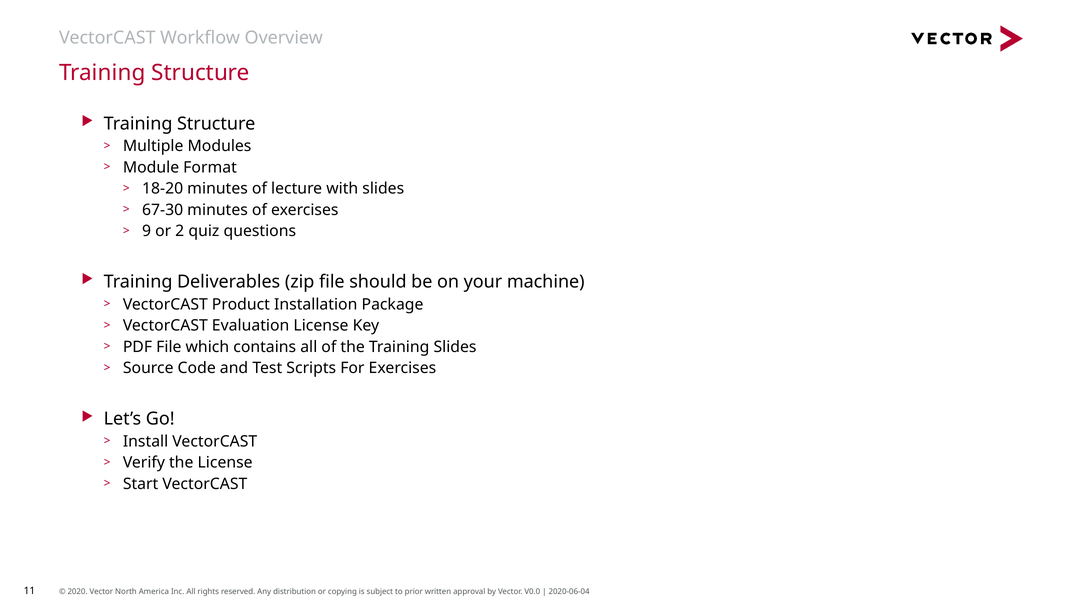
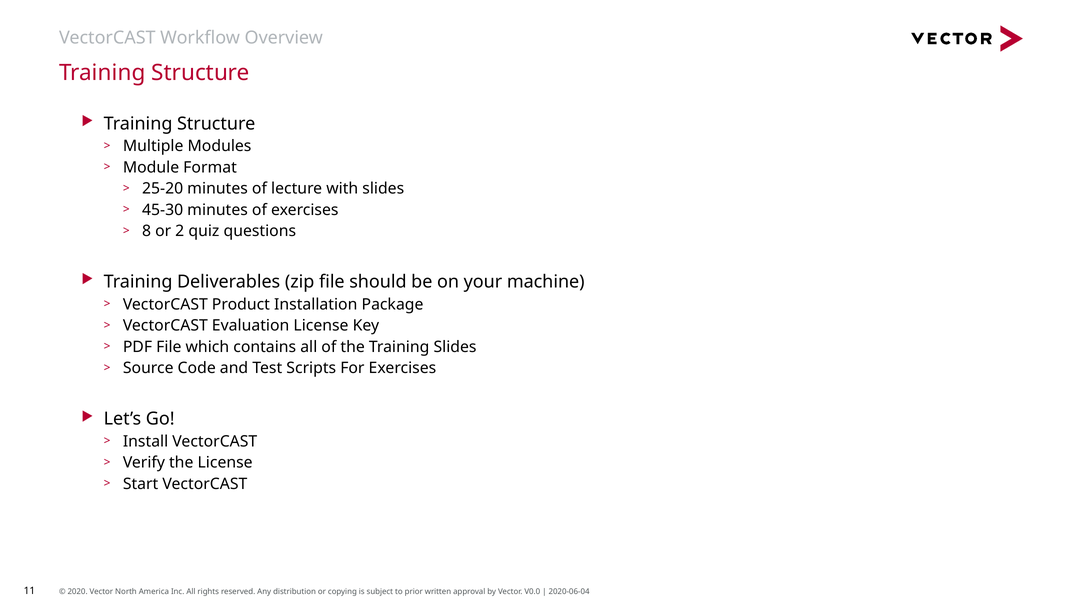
18-20: 18-20 -> 25-20 (163, 189)
67-30: 67-30 -> 45-30 (163, 210)
9: 9 -> 8 (147, 231)
